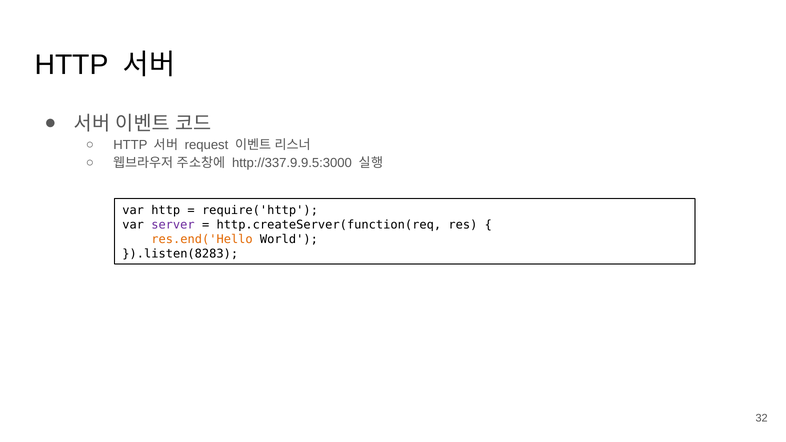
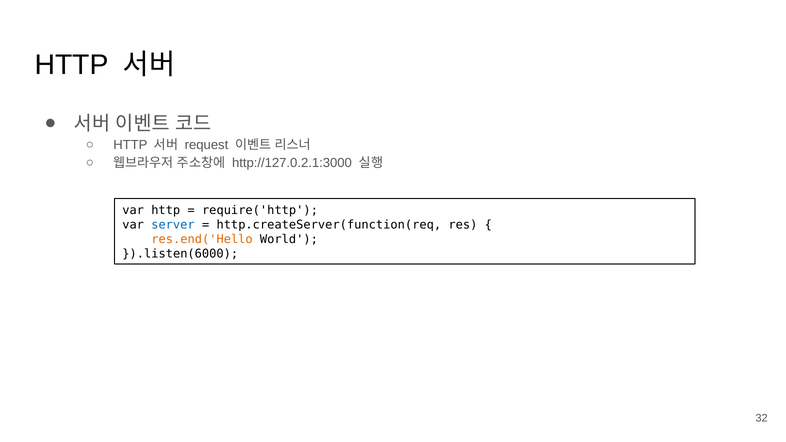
http://337.9.9.5:3000: http://337.9.9.5:3000 -> http://127.0.2.1:3000 (292, 163)
server colour: purple -> blue (173, 225)
}).listen(8283: }).listen(8283 -> }).listen(6000 (180, 254)
